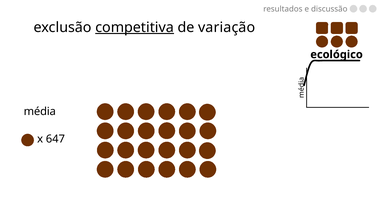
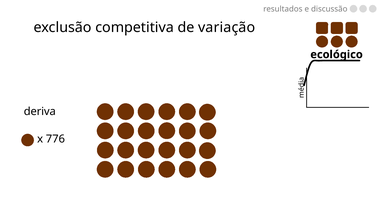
competitiva underline: present -> none (135, 27)
média: média -> deriva (40, 112)
647: 647 -> 776 (55, 139)
